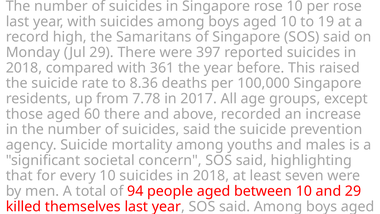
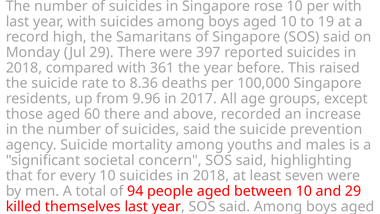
per rose: rose -> with (347, 6)
7.78: 7.78 -> 9.96 (146, 99)
